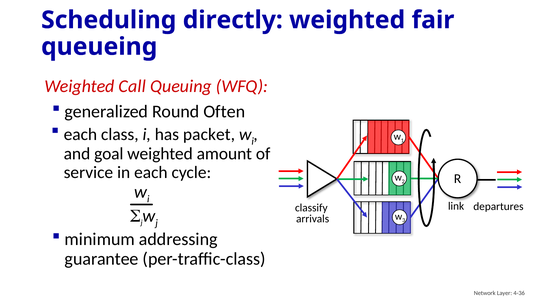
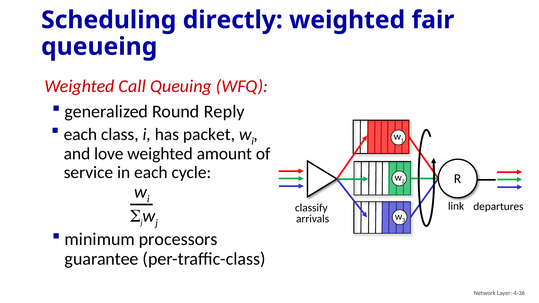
Often: Often -> Reply (224, 111)
goal: goal -> love (109, 154)
addressing: addressing -> processors (178, 239)
